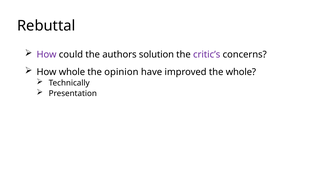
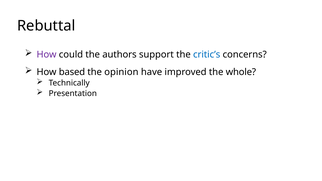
solution: solution -> support (156, 54)
critic’s colour: purple -> blue (207, 54)
How whole: whole -> based (72, 72)
